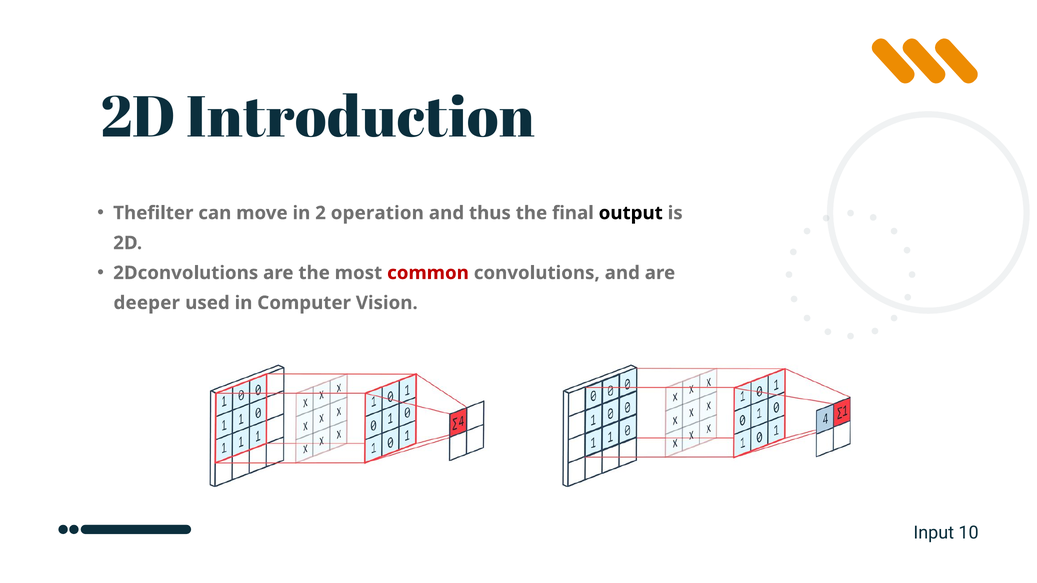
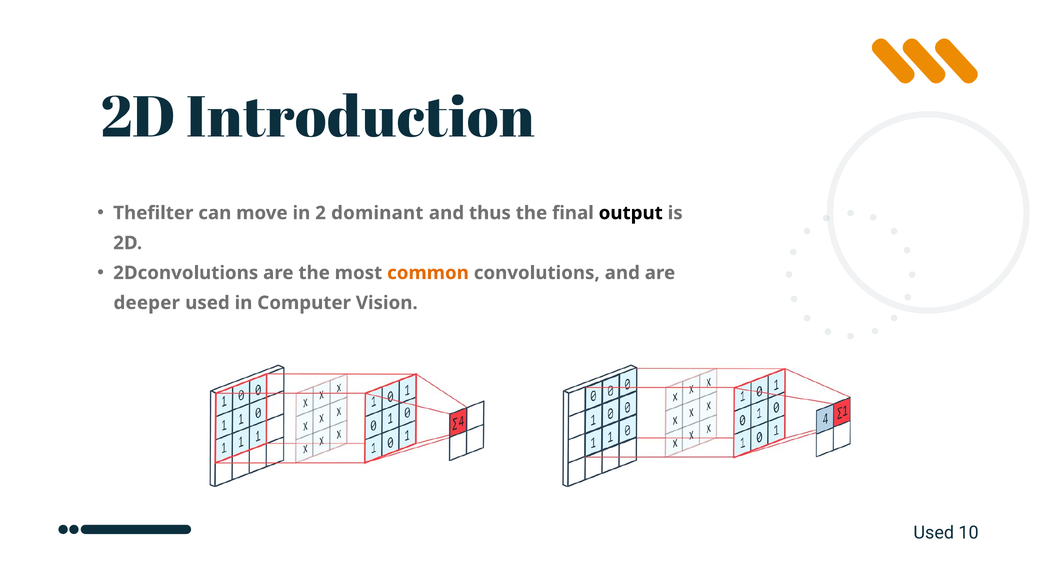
operation: operation -> dominant (377, 213)
common colour: red -> orange (428, 273)
Input: Input -> Used (934, 533)
